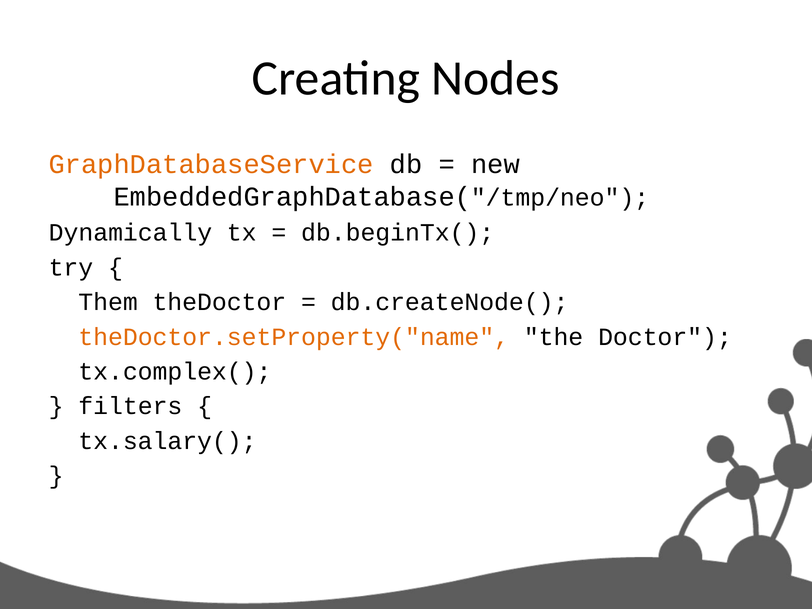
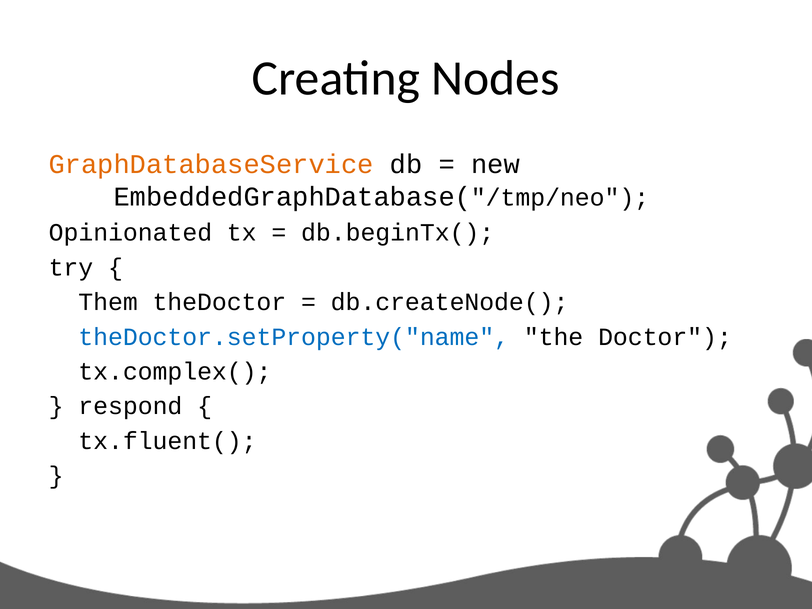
Dynamically: Dynamically -> Opinionated (130, 233)
theDoctor.setProperty("name colour: orange -> blue (294, 337)
filters: filters -> respond (130, 406)
tx.salary(: tx.salary( -> tx.fluent( (167, 441)
